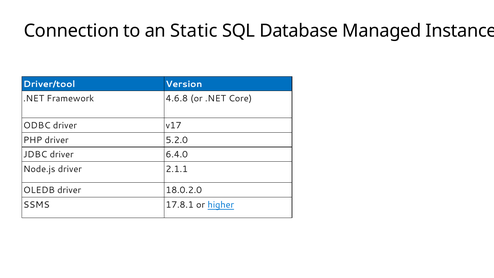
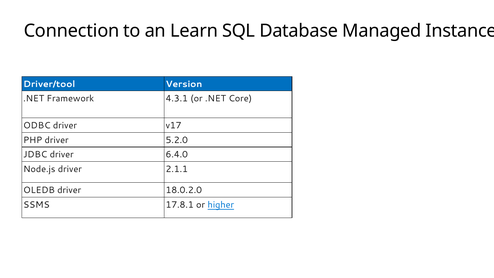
Static: Static -> Learn (194, 31)
4.6.8: 4.6.8 -> 4.3.1 (177, 98)
